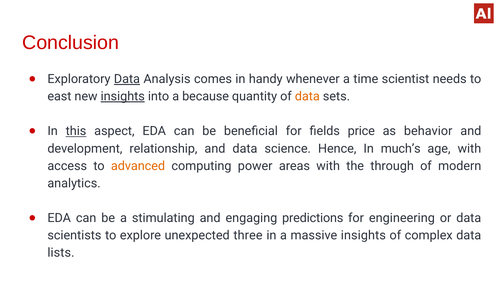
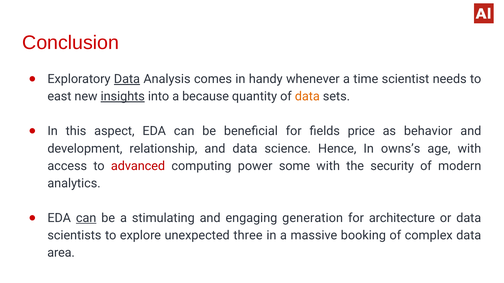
this underline: present -> none (76, 131)
much’s: much’s -> owns’s (401, 149)
advanced colour: orange -> red (138, 166)
areas: areas -> some (294, 166)
through: through -> security (392, 166)
can underline: none -> present (86, 218)
predictions: predictions -> generation (313, 218)
engineering: engineering -> architecture (402, 218)
massive insights: insights -> booking (363, 236)
lists: lists -> area (61, 253)
